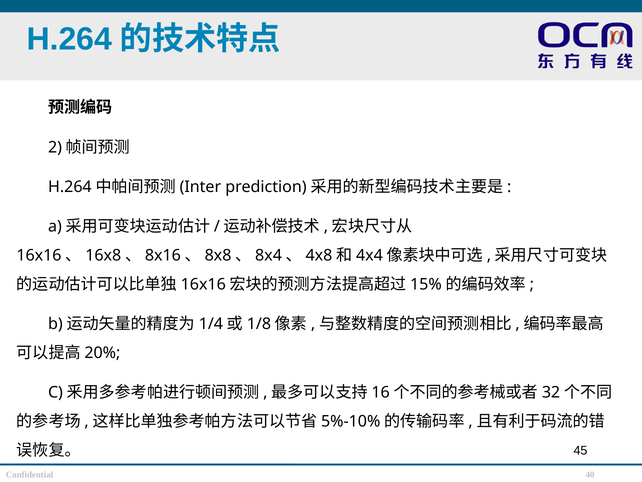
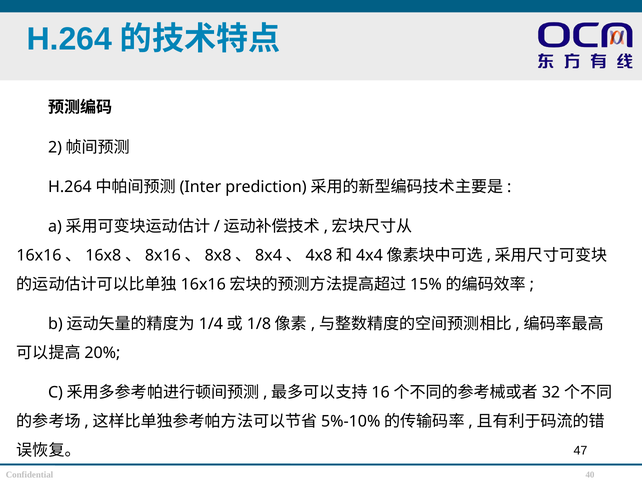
45: 45 -> 47 (580, 450)
